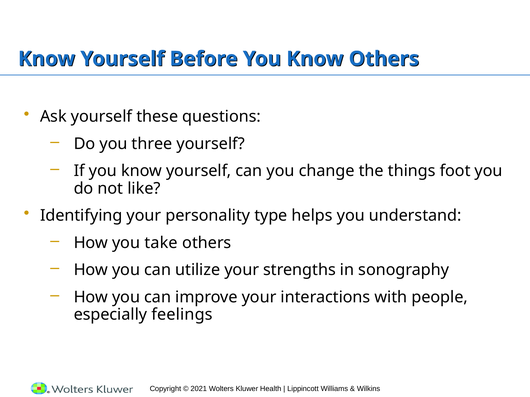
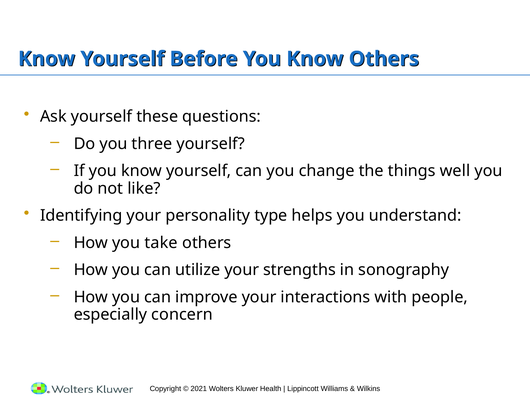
foot: foot -> well (455, 171)
feelings: feelings -> concern (182, 315)
